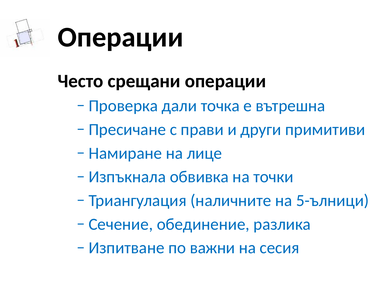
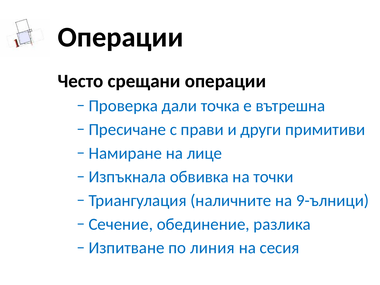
5-ълници: 5-ълници -> 9-ълници (333, 201)
важни: важни -> линия (212, 248)
